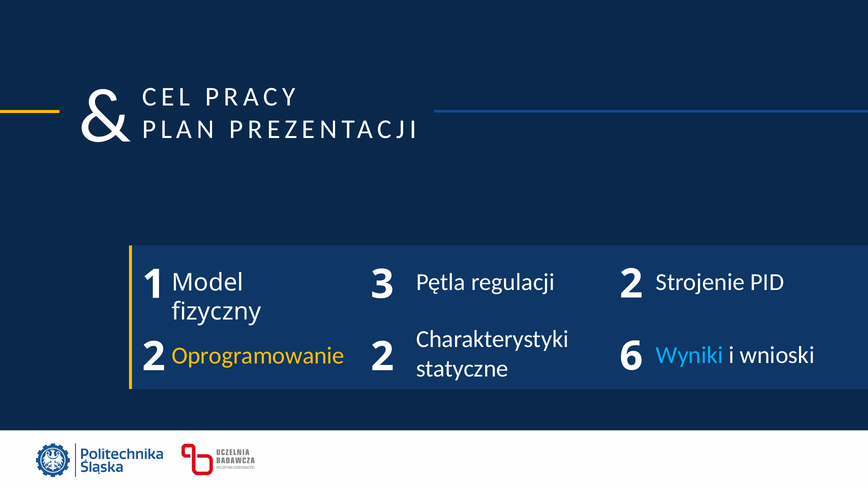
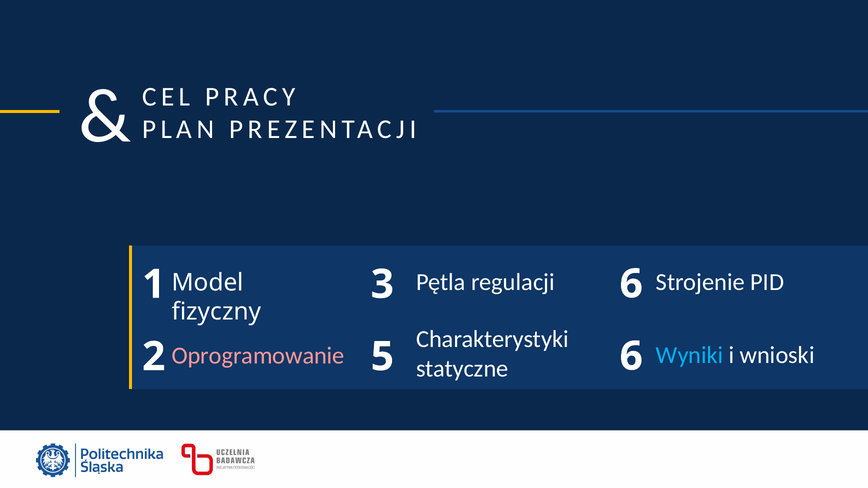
1 2: 2 -> 6 (631, 284)
Oprogramowanie colour: yellow -> pink (258, 356)
2 2: 2 -> 5 (382, 357)
